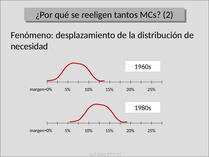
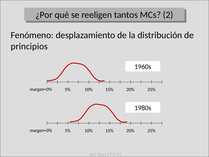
necesidad: necesidad -> principios (29, 46)
